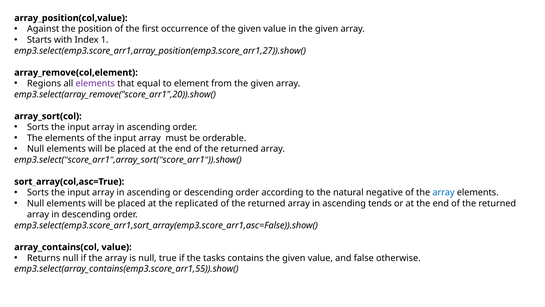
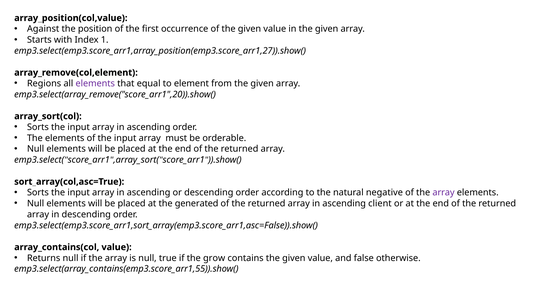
array colour: blue -> purple (444, 192)
replicated: replicated -> generated (197, 203)
tends: tends -> client (380, 203)
tasks: tasks -> grow (214, 258)
